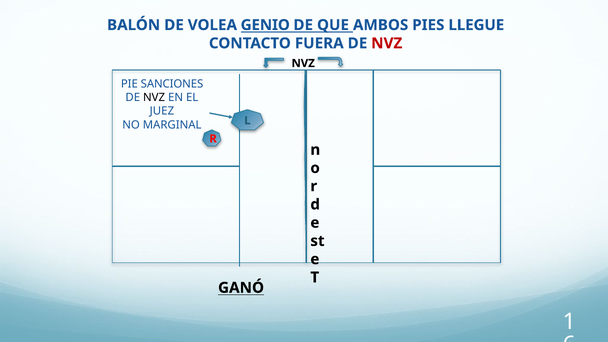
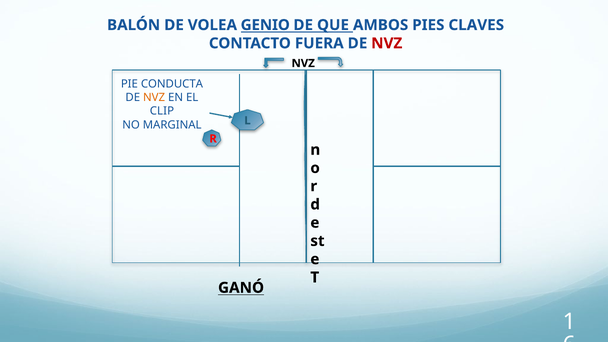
LLEGUE: LLEGUE -> CLAVES (476, 25)
SANCIONES: SANCIONES -> CONDUCTA (172, 84)
NVZ colour: black -> orange (154, 97)
JUEZ: JUEZ -> CLIP (162, 111)
